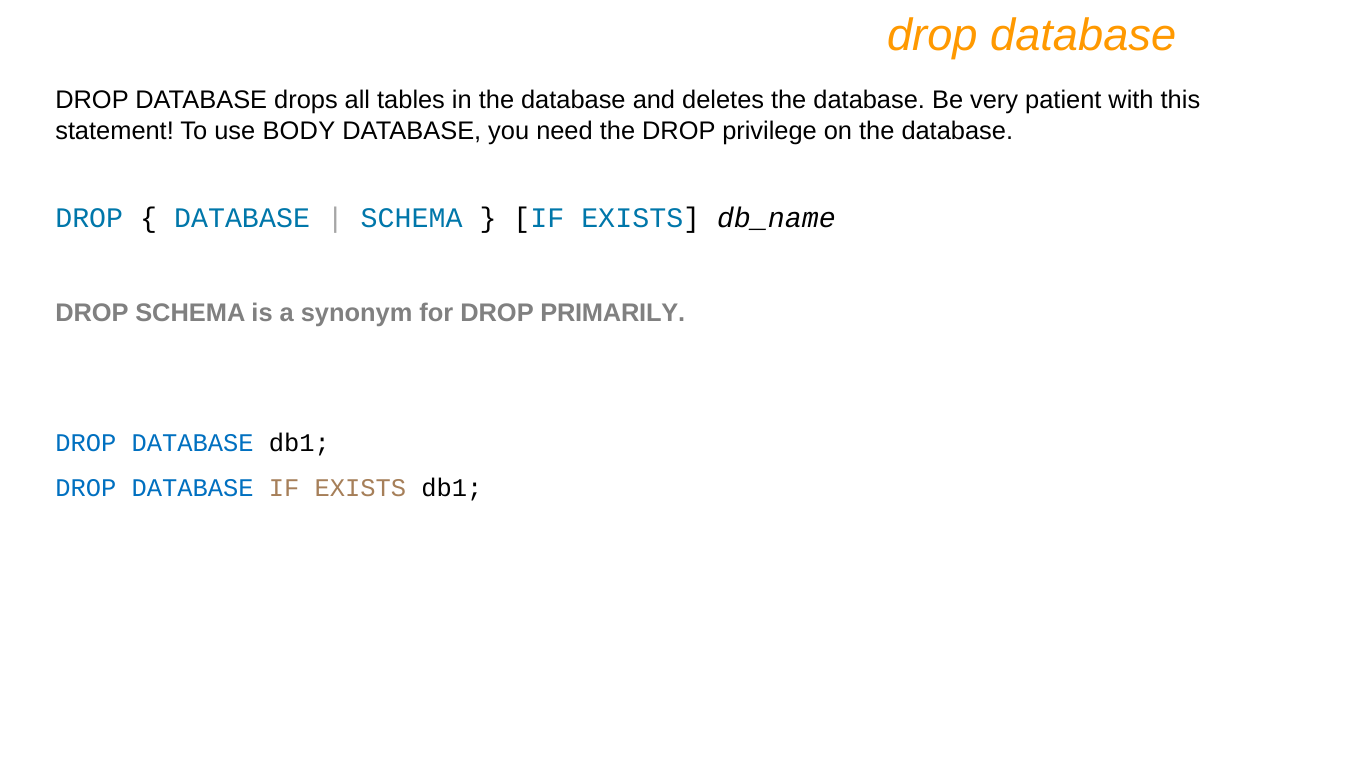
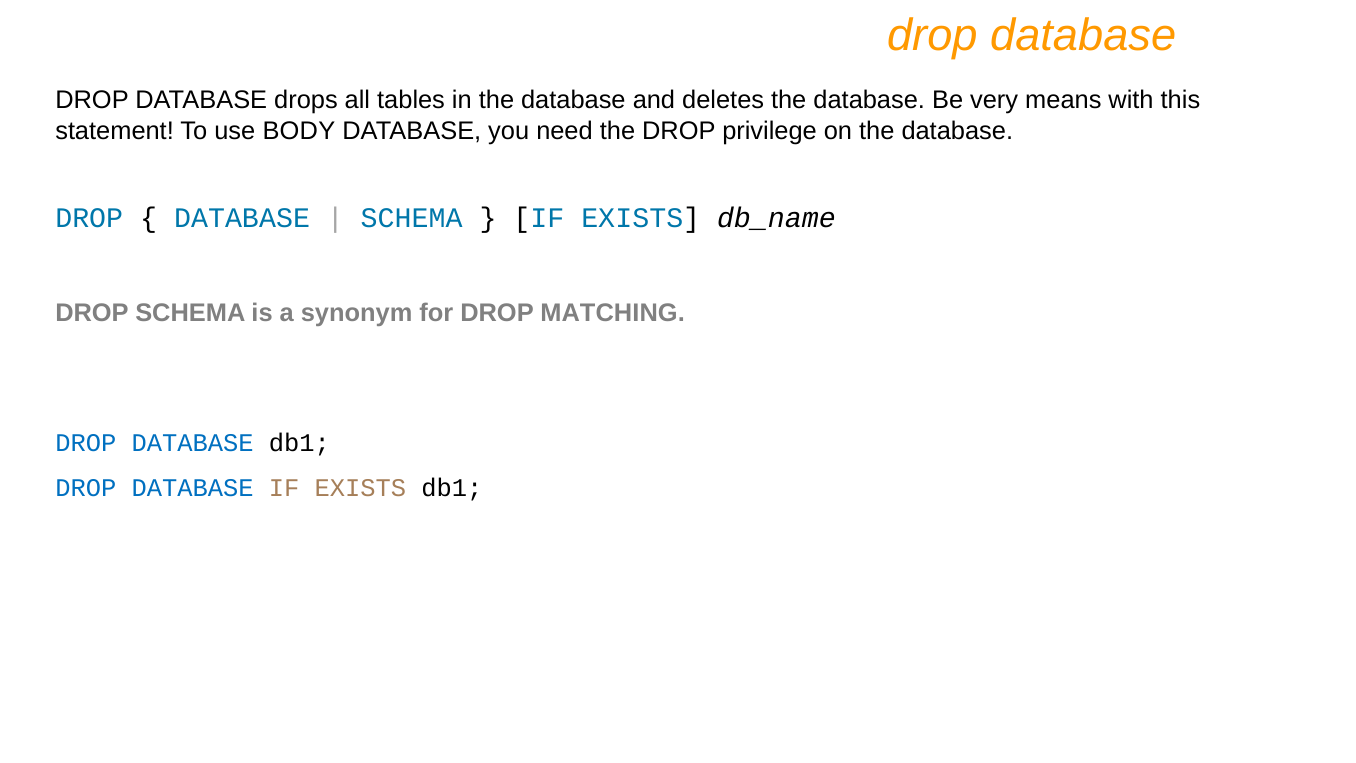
patient: patient -> means (1063, 100)
PRIMARILY: PRIMARILY -> MATCHING (613, 313)
